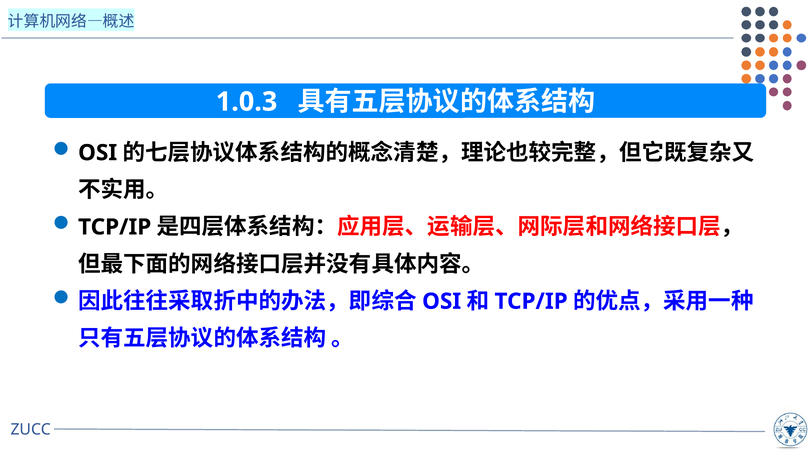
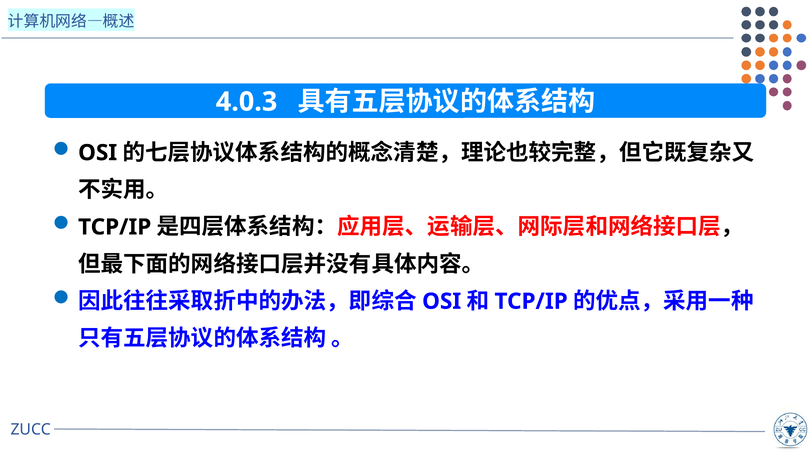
1.0.3: 1.0.3 -> 4.0.3 (247, 102)
